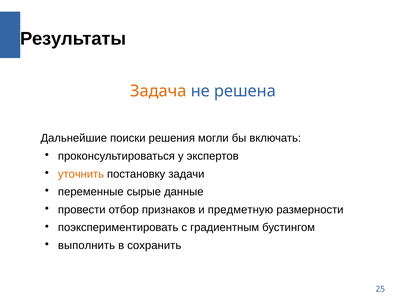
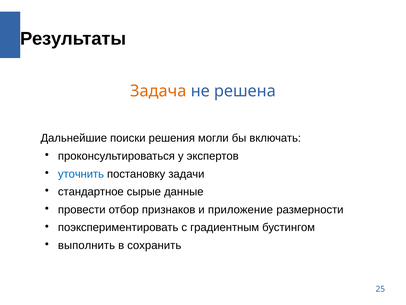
уточнить colour: orange -> blue (81, 174)
переменные: переменные -> стандартное (91, 192)
предметную: предметную -> приложение (240, 209)
